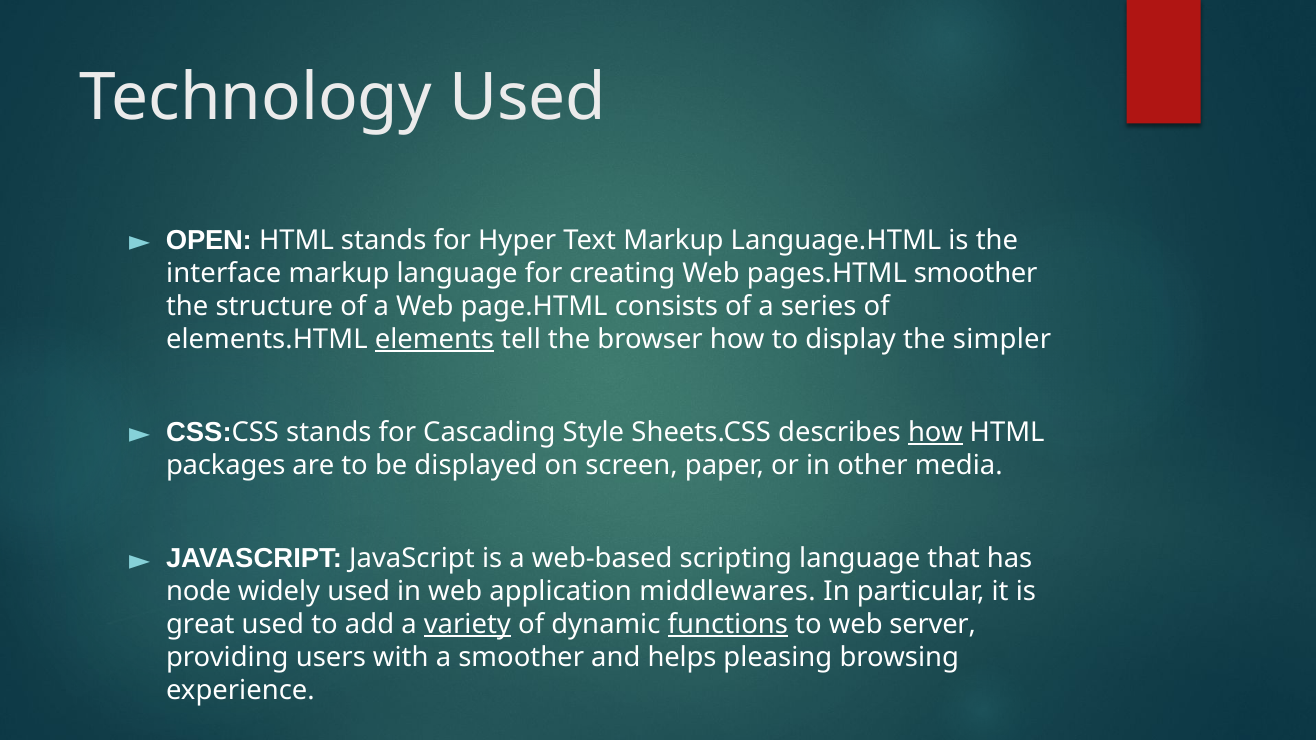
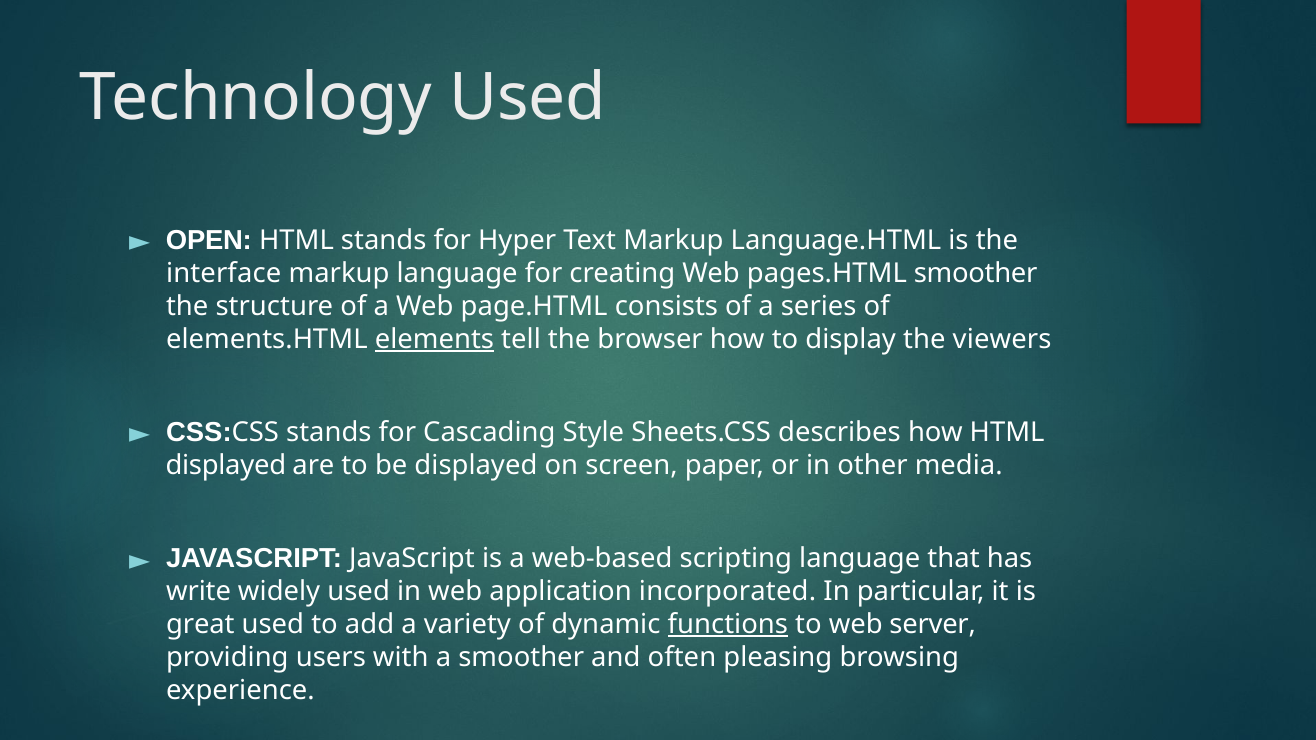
simpler: simpler -> viewers (1002, 339)
how underline: present -> none (935, 433)
packages: packages -> displayed (226, 465)
node: node -> write (199, 592)
middlewares: middlewares -> incorporated (728, 592)
variety underline: present -> none (467, 625)
helps: helps -> often (682, 658)
